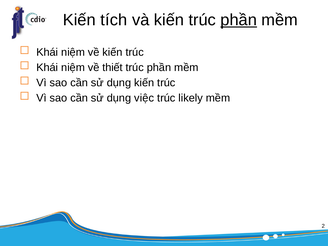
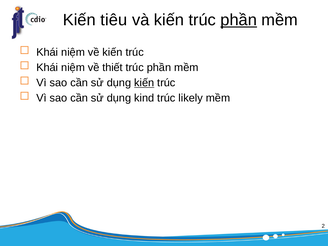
tích: tích -> tiêu (114, 20)
kiến underline: none -> present (144, 83)
việc: việc -> kind (144, 98)
